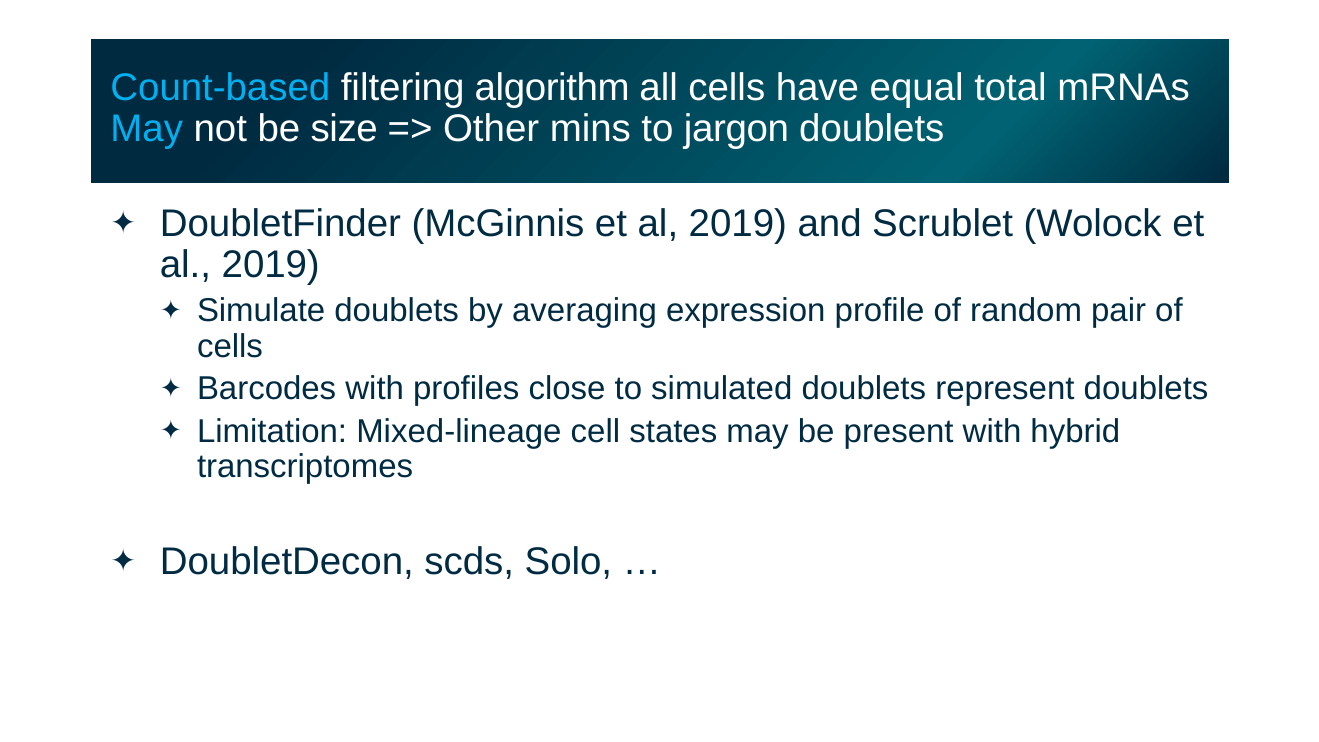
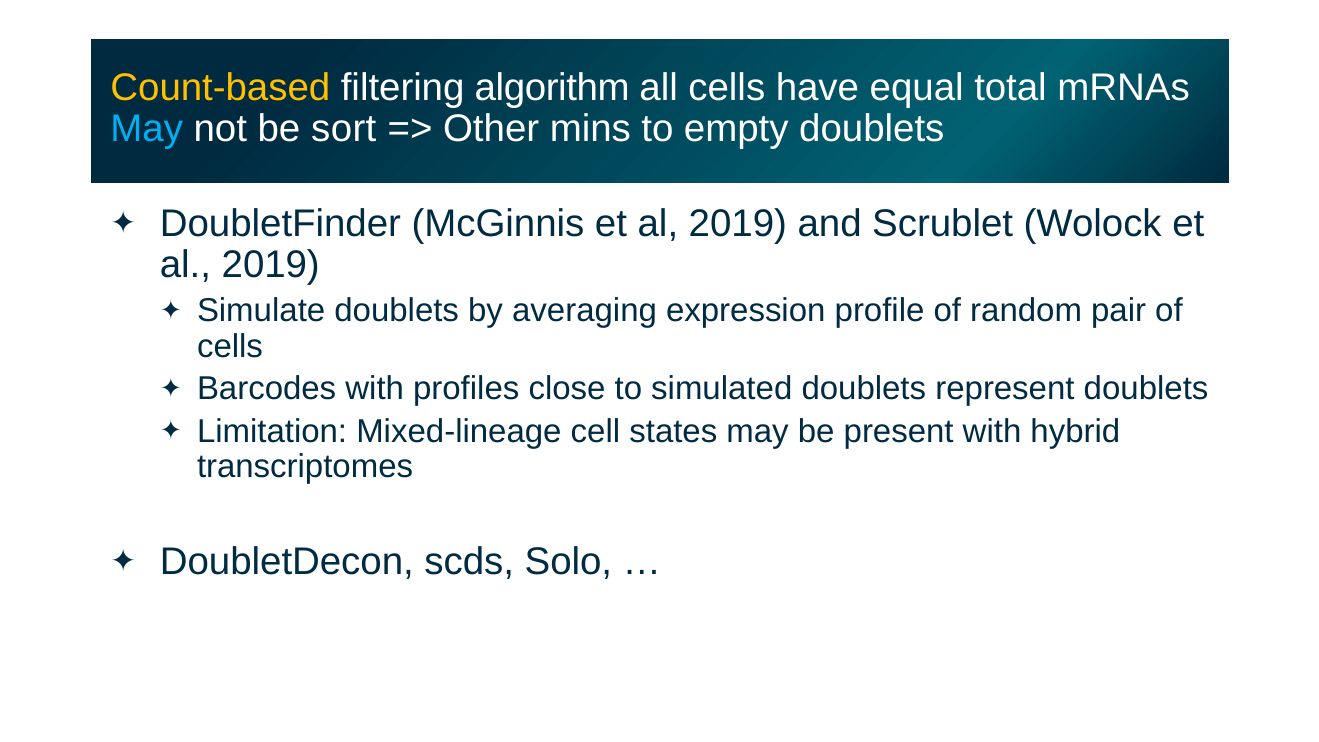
Count-based colour: light blue -> yellow (220, 88)
size: size -> sort (344, 129)
jargon: jargon -> empty (736, 129)
